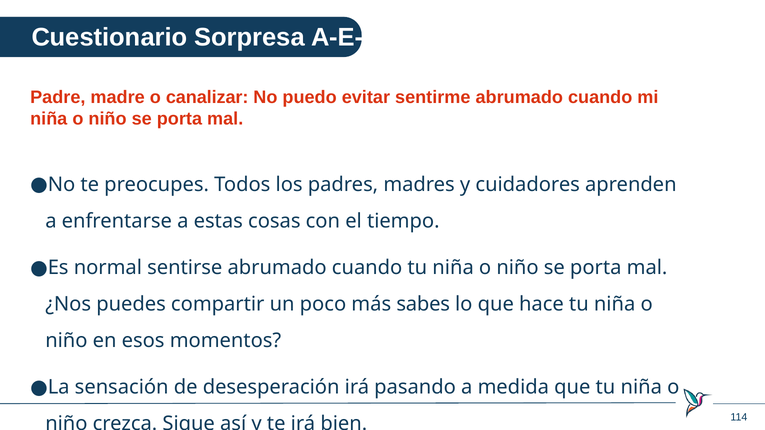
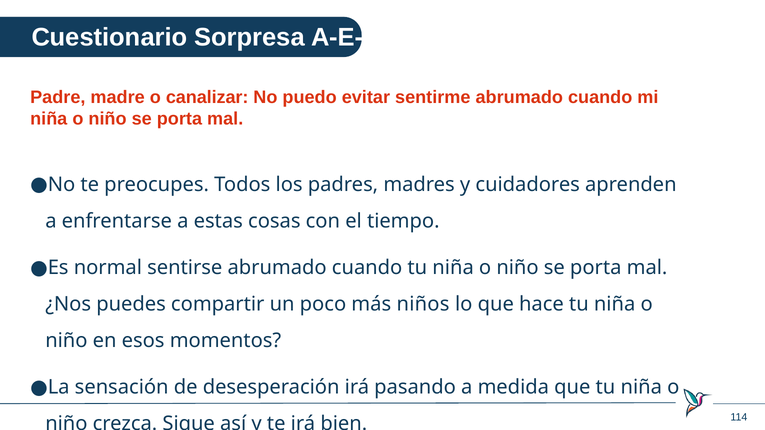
sabes: sabes -> niños (423, 304)
